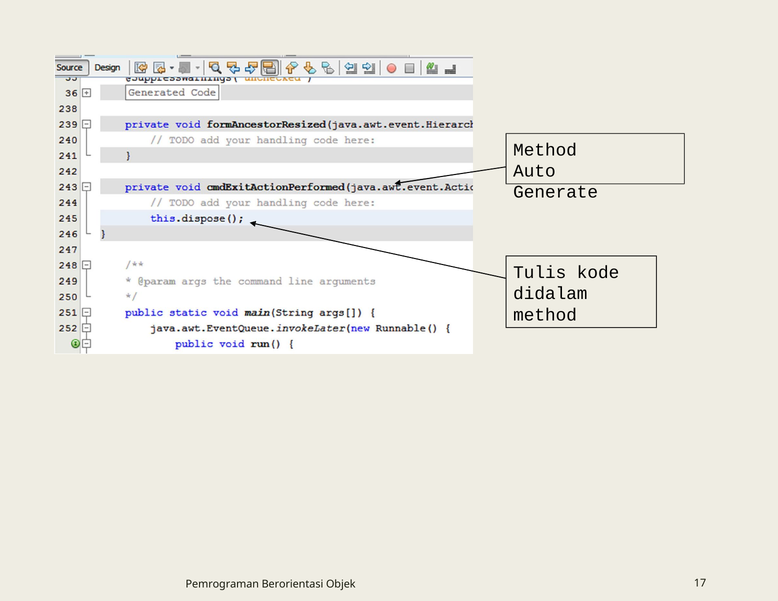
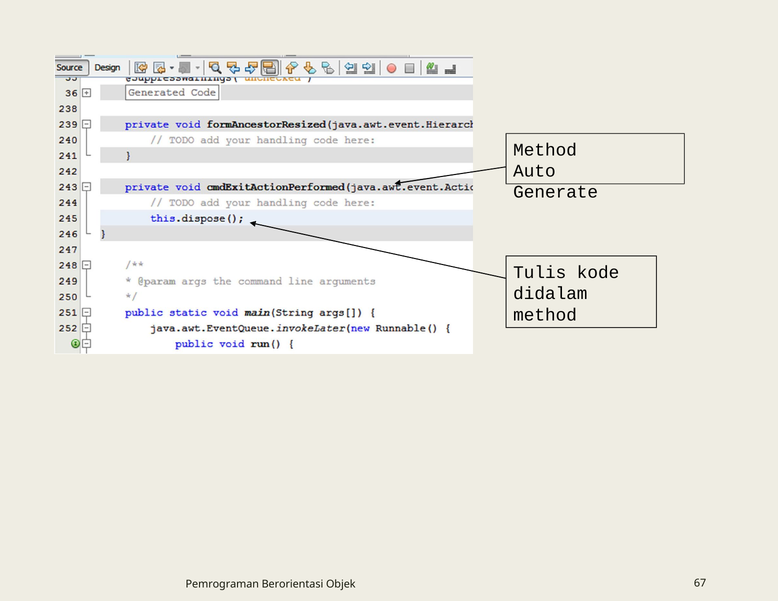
17: 17 -> 67 (700, 583)
